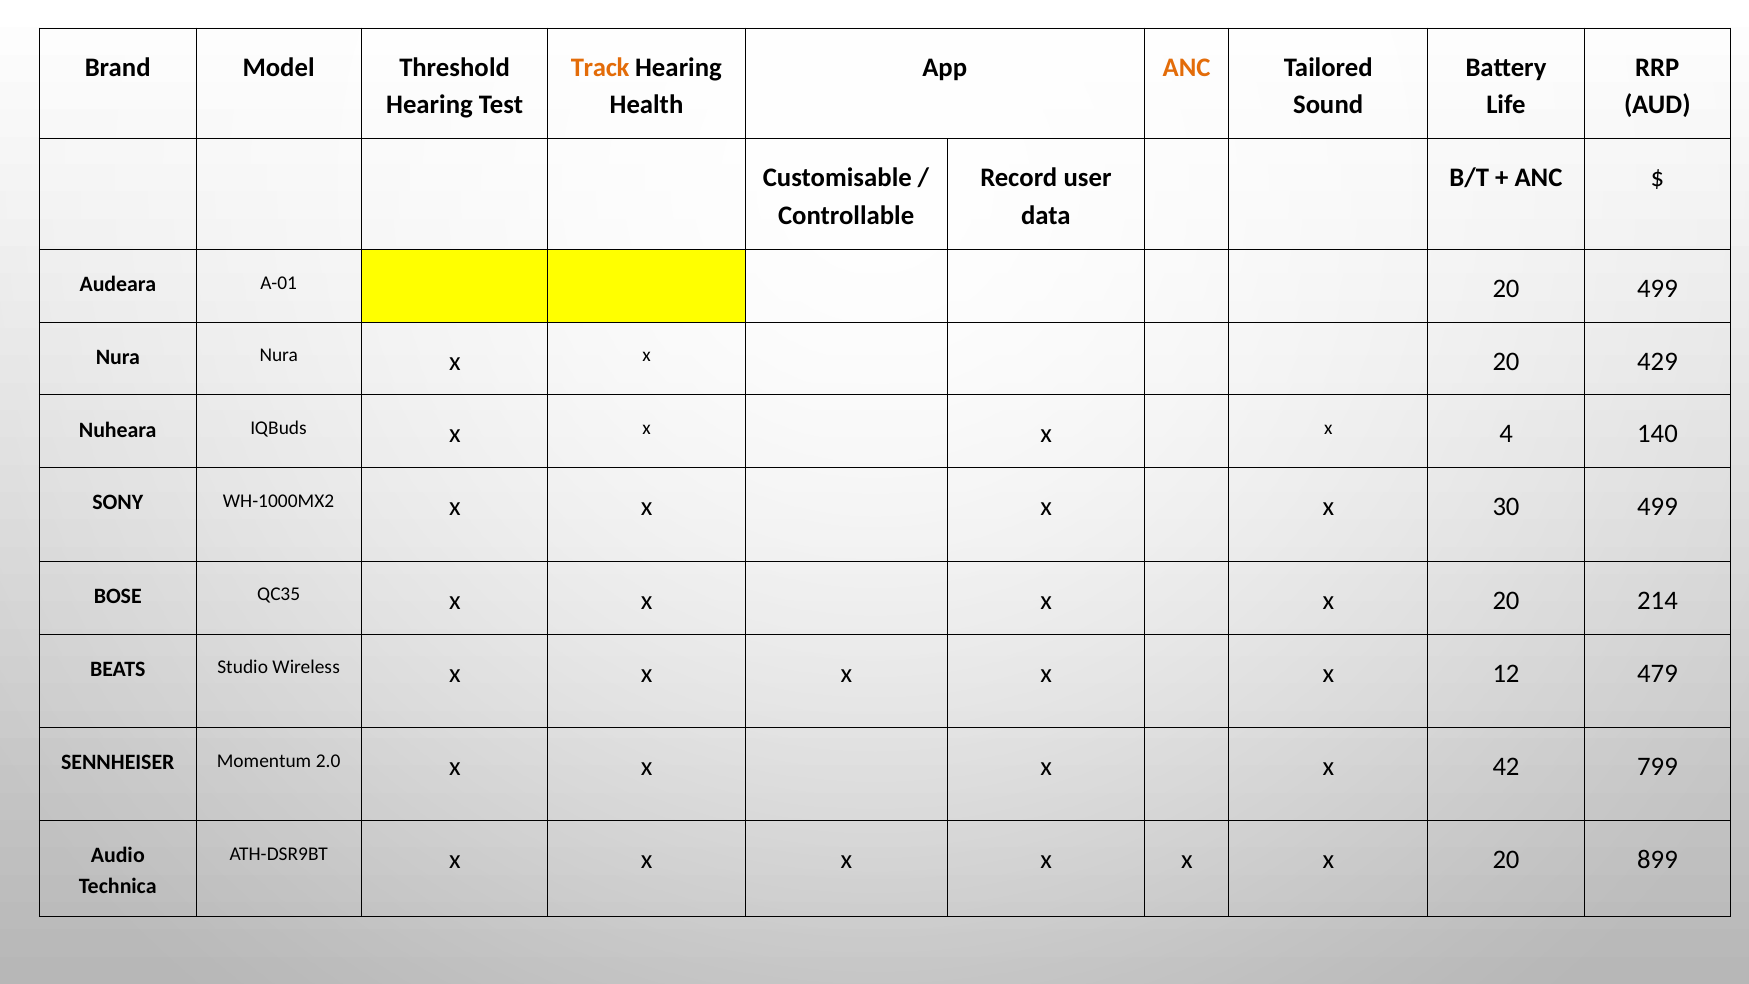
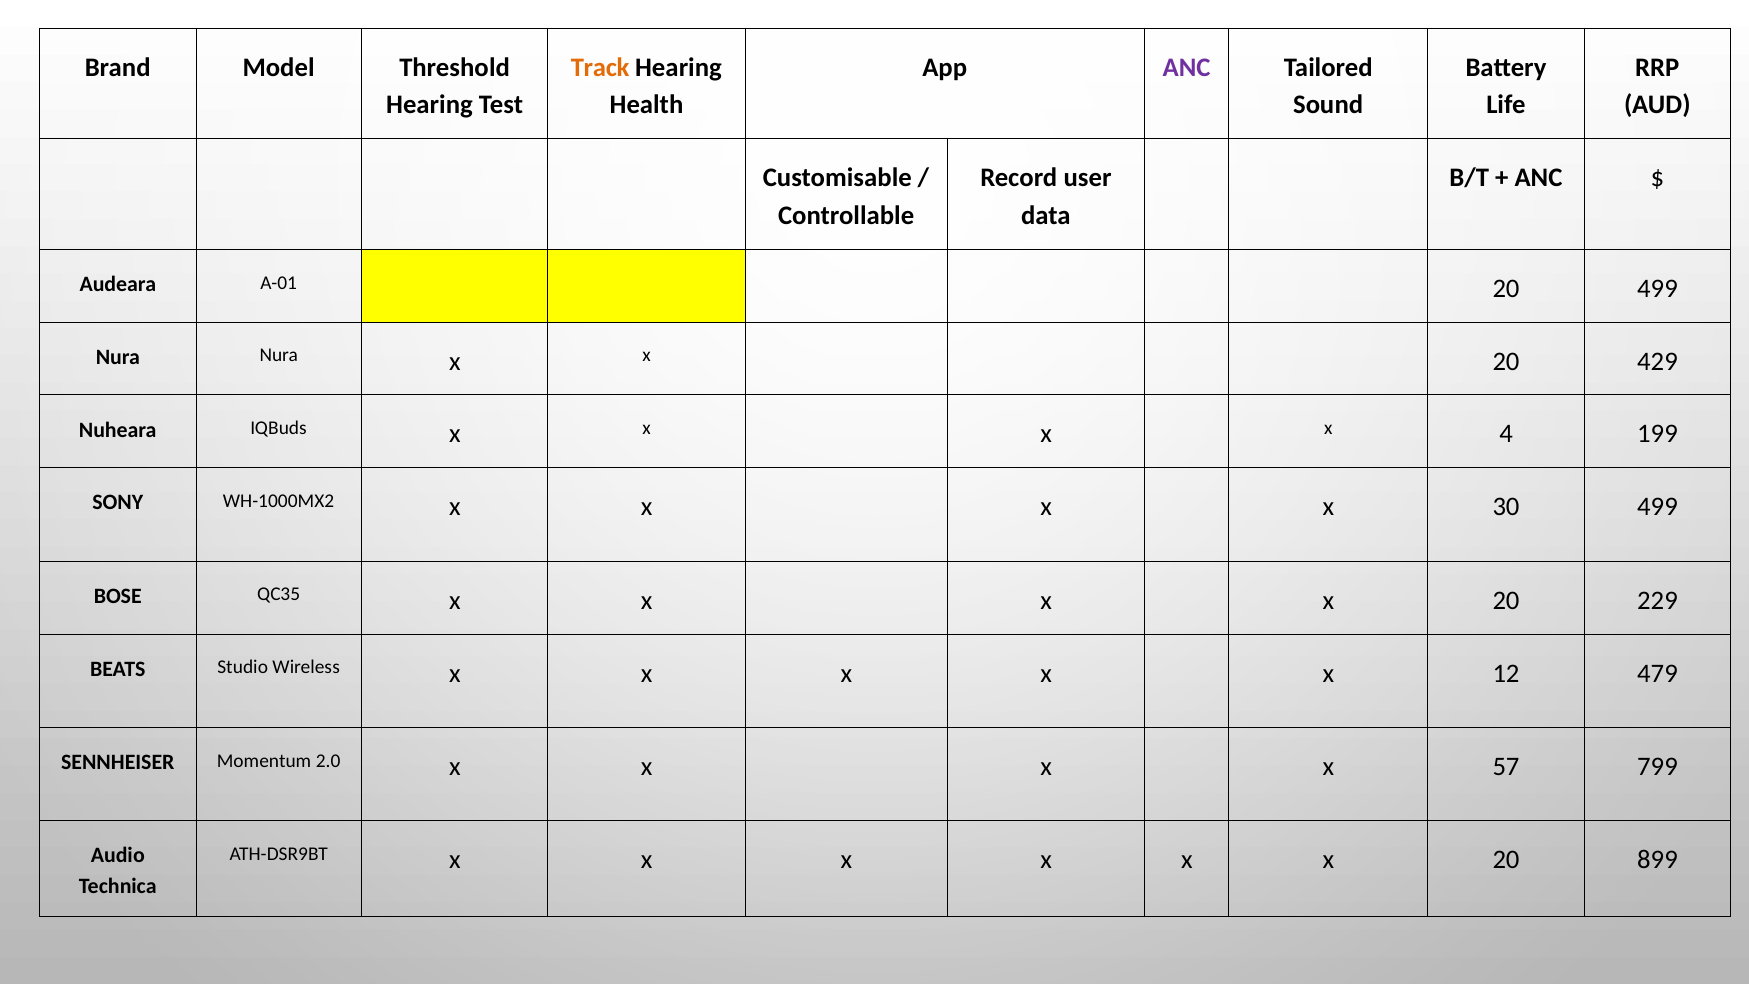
ANC colour: orange -> purple (1187, 67)
140: 140 -> 199 (1657, 434)
214: 214 -> 229 (1657, 600)
42: 42 -> 57 (1506, 767)
